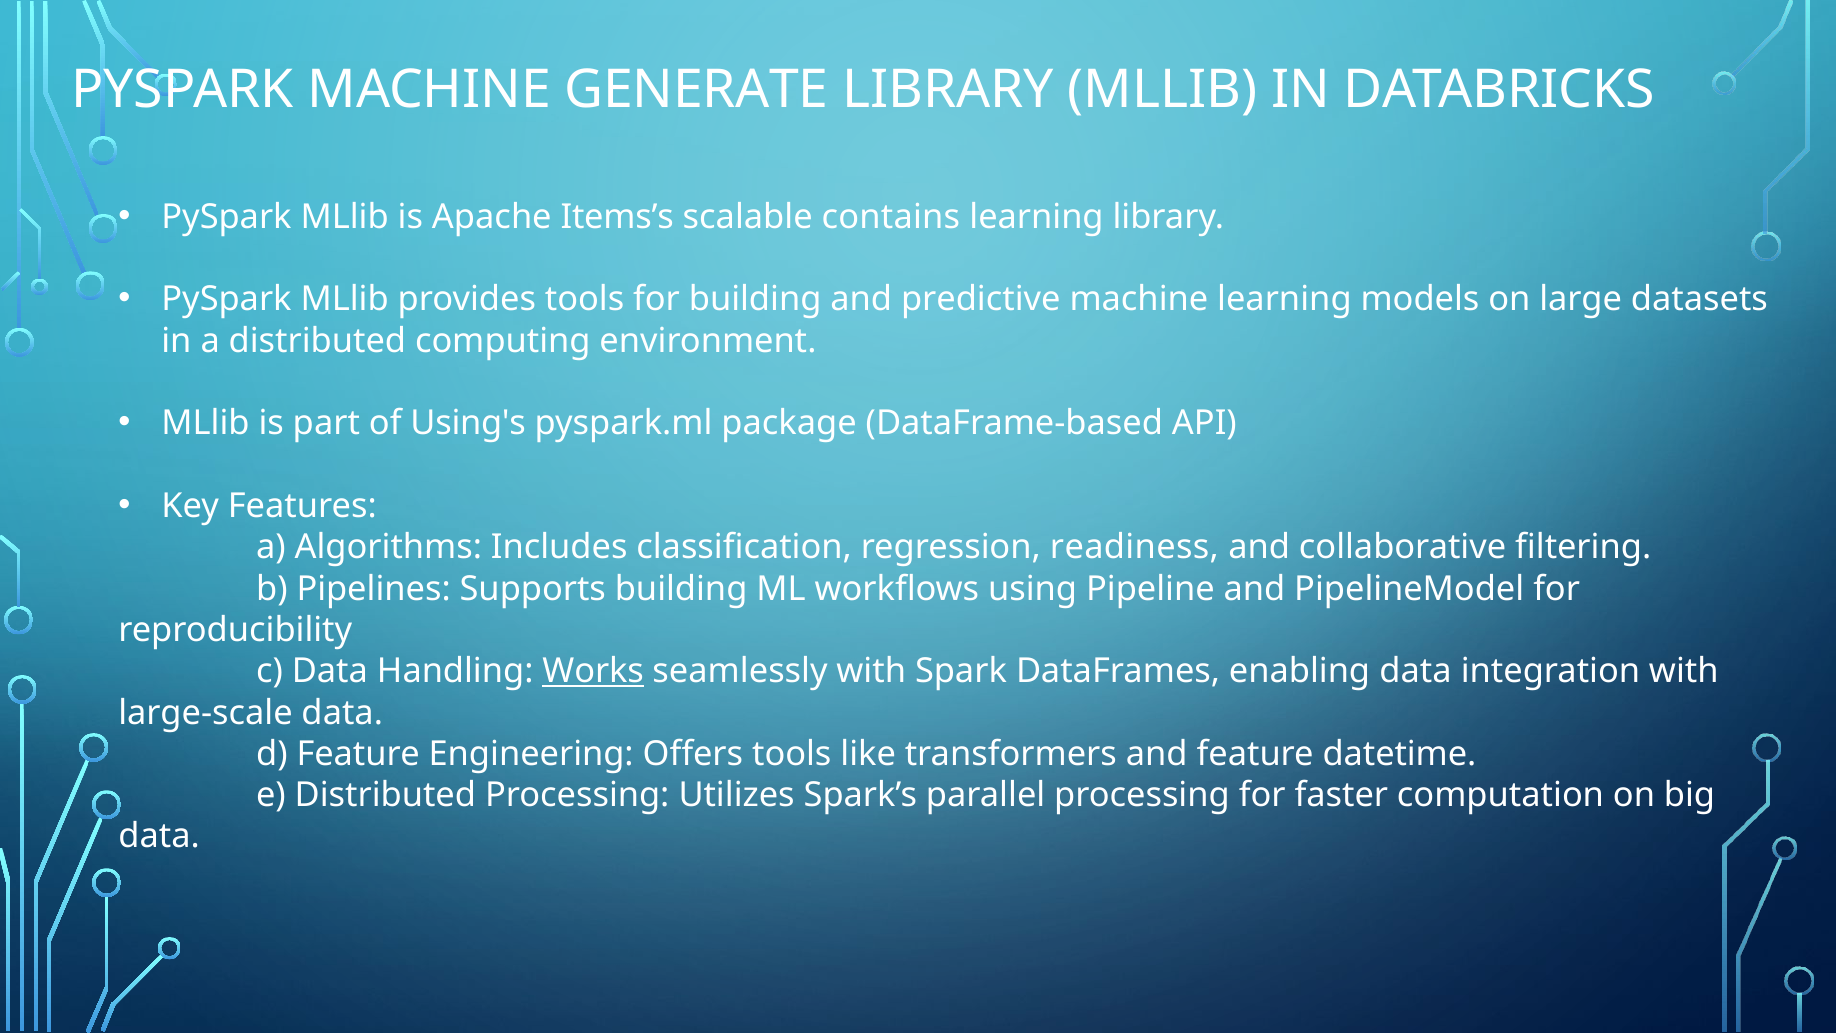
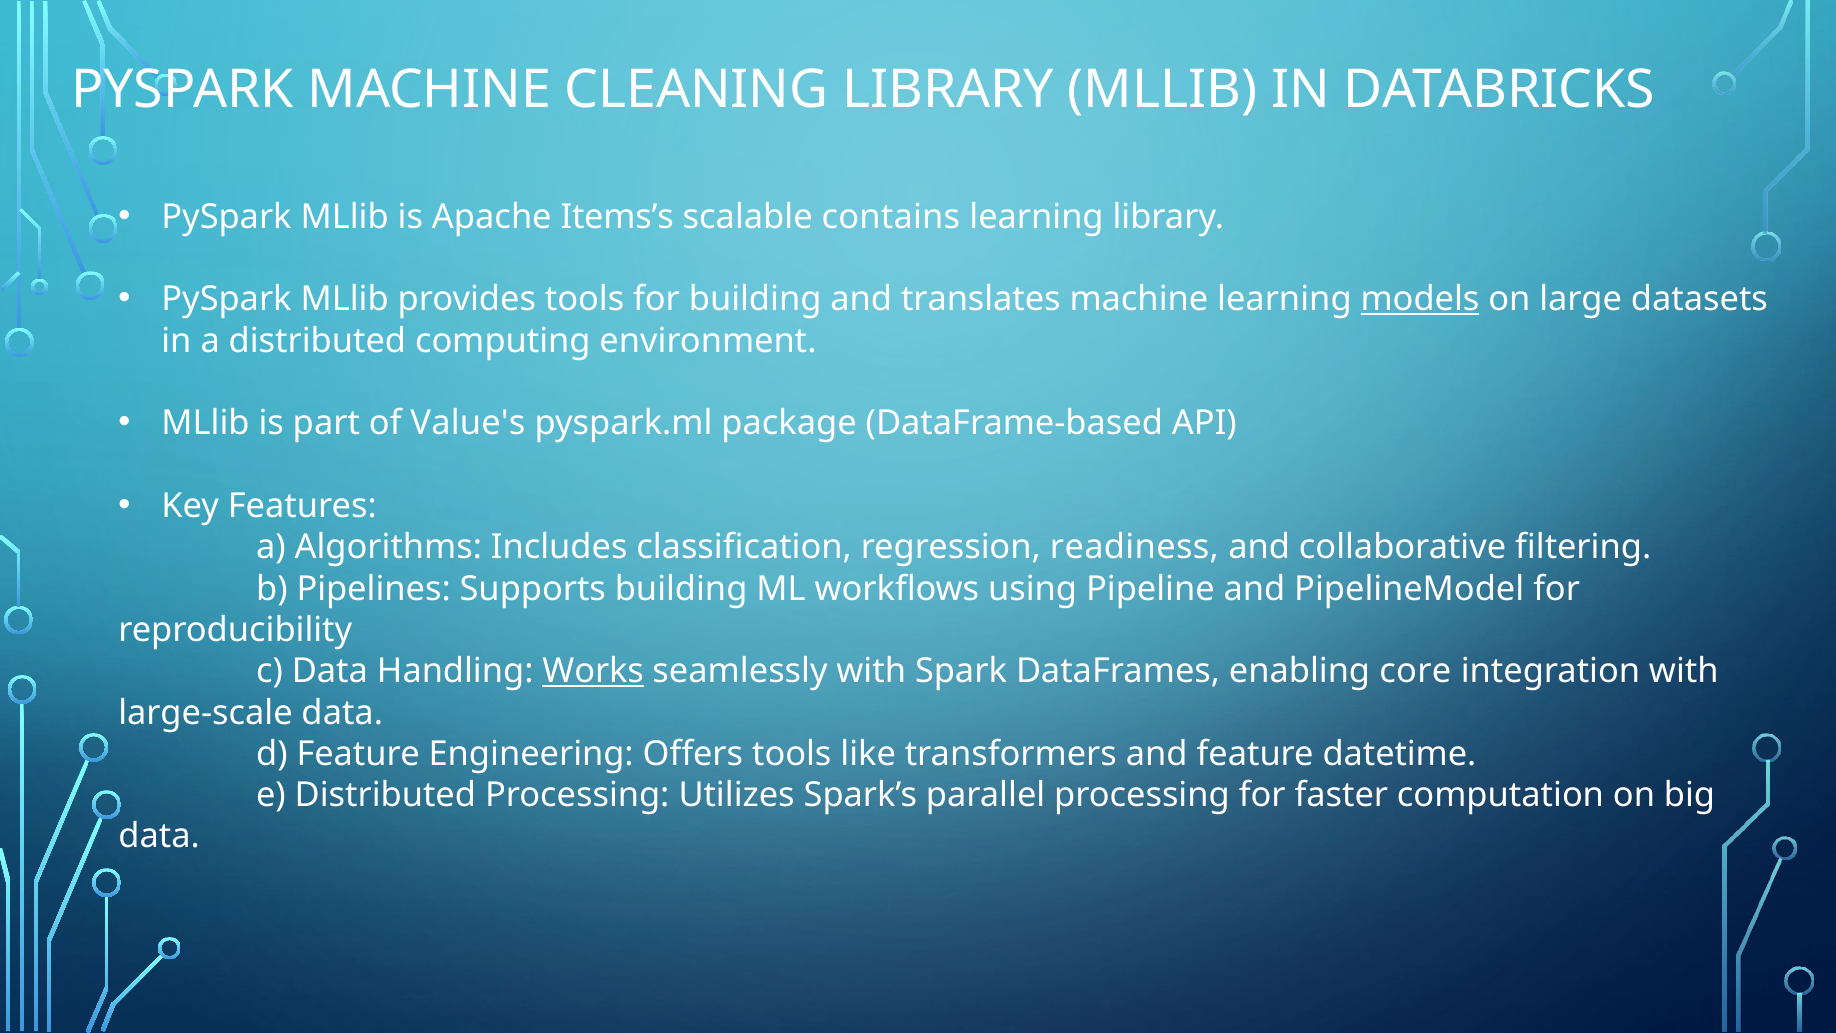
GENERATE: GENERATE -> CLEANING (697, 90)
predictive: predictive -> translates (981, 299)
models underline: none -> present (1420, 299)
Using's: Using's -> Value's (468, 423)
enabling data: data -> core (1415, 671)
